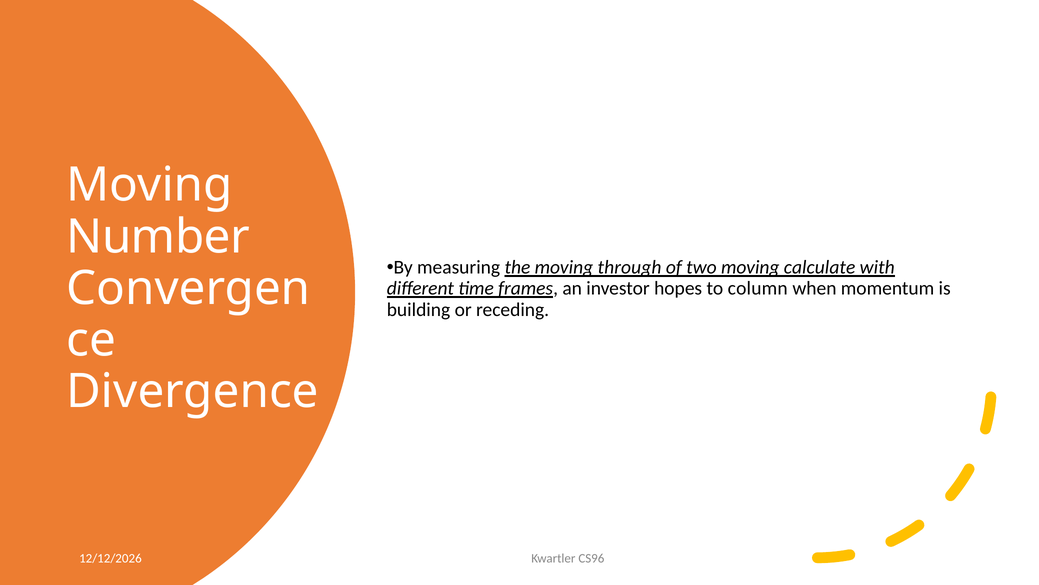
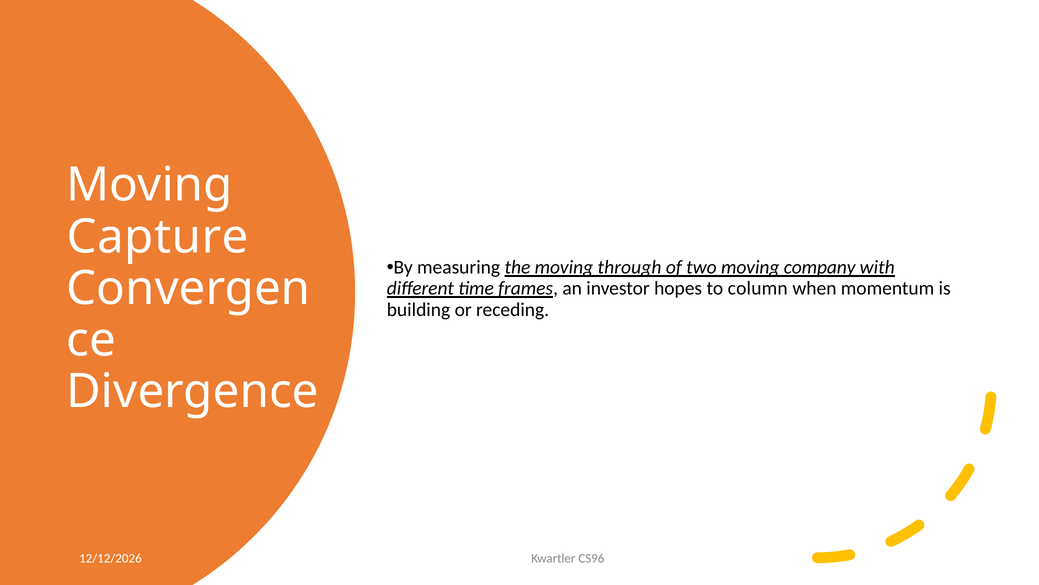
Number: Number -> Capture (158, 237)
calculate: calculate -> company (820, 267)
